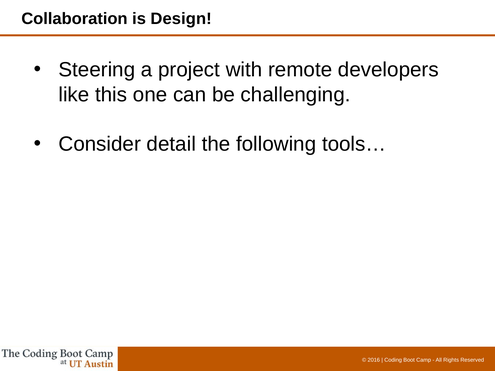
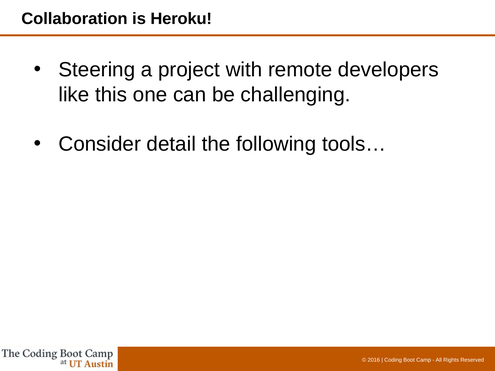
Design: Design -> Heroku (181, 19)
